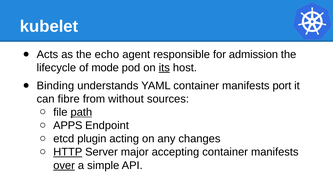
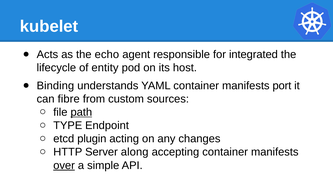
admission: admission -> integrated (253, 54)
mode: mode -> entity (105, 68)
its underline: present -> none (164, 68)
without: without -> custom (126, 99)
APPS: APPS -> TYPE (68, 126)
HTTP underline: present -> none (68, 152)
major: major -> along (135, 152)
